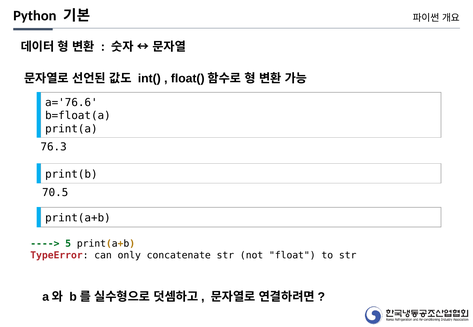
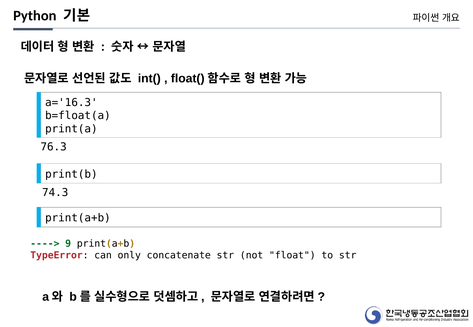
a='76.6: a='76.6 -> a='16.3 (71, 103)
70.5: 70.5 -> 74.3 (55, 193)
5: 5 -> 9 (68, 244)
